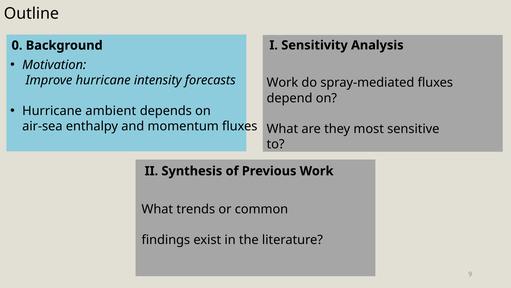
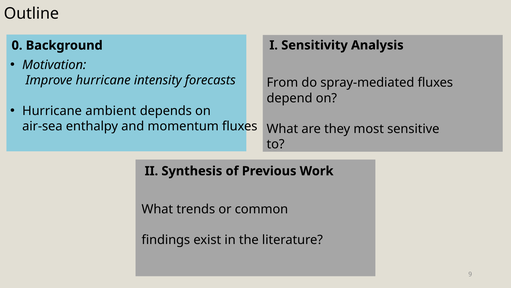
Work: Work -> From (282, 83)
